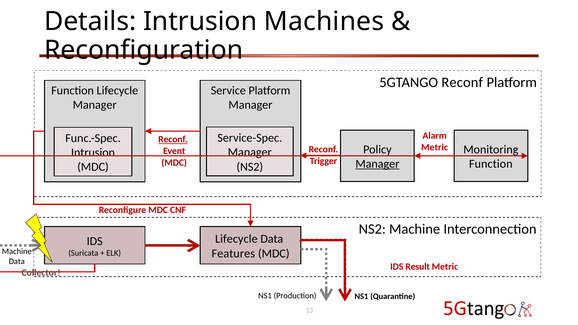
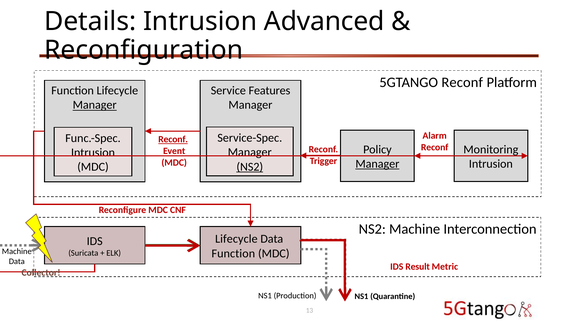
Machines: Machines -> Advanced (324, 22)
Service Platform: Platform -> Features (269, 91)
Manager underline: none -> present (95, 105)
Metric: Metric -> Reconf (435, 147)
Function: Function -> Intrusion (491, 164)
NS2 underline: none -> present (250, 167)
Features: Features -> Function (233, 253)
